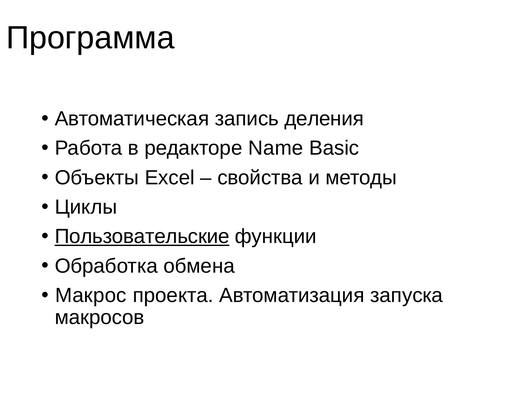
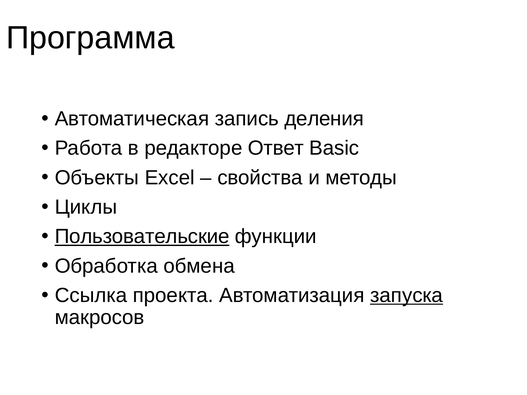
Name: Name -> Ответ (276, 148)
Макрос: Макрос -> Ссылка (91, 296)
запуска underline: none -> present (407, 296)
